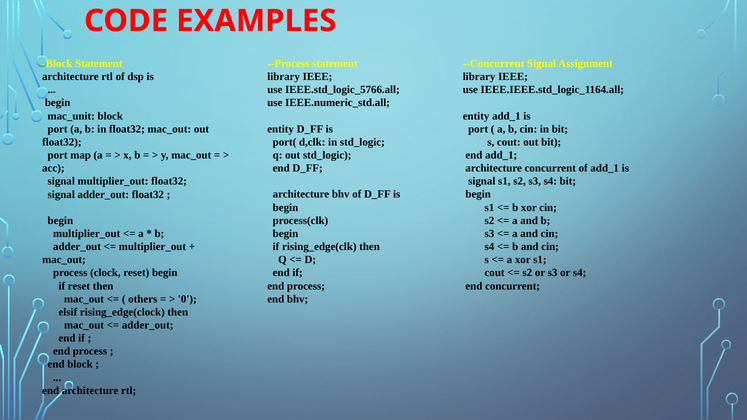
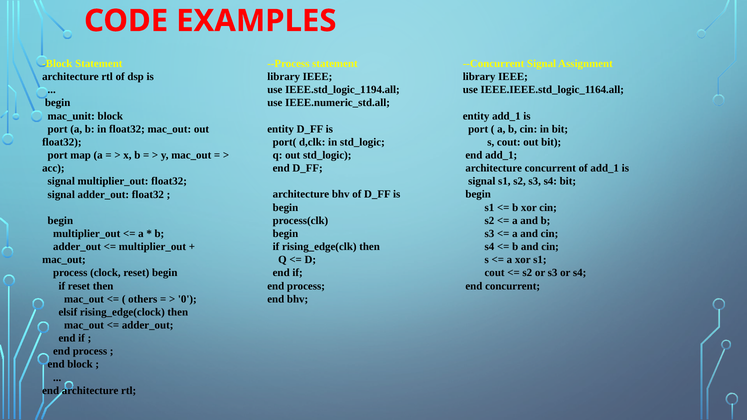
IEEE.std_logic_5766.all: IEEE.std_logic_5766.all -> IEEE.std_logic_1194.all (342, 90)
